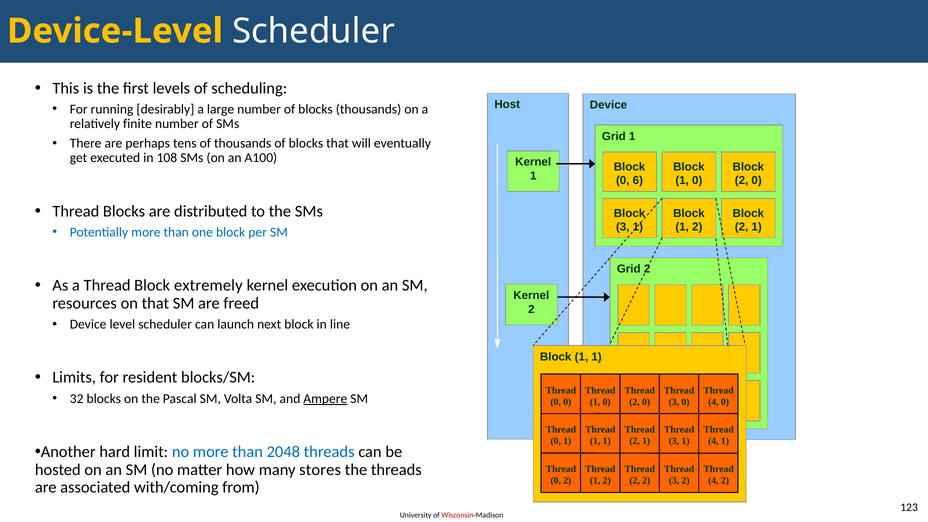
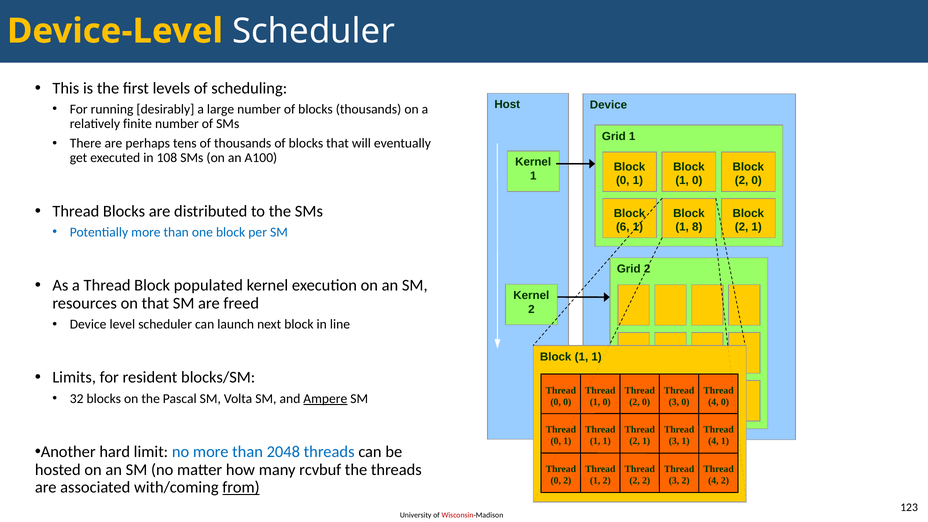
6: 6 -> 1 (638, 181)
3: 3 -> 6 (623, 227)
2: 2 -> 8 (697, 227)
extremely: extremely -> populated (208, 285)
stores: stores -> rcvbuf (320, 470)
from underline: none -> present (241, 487)
